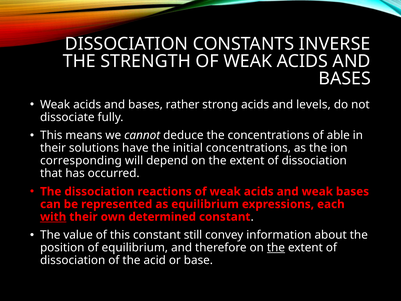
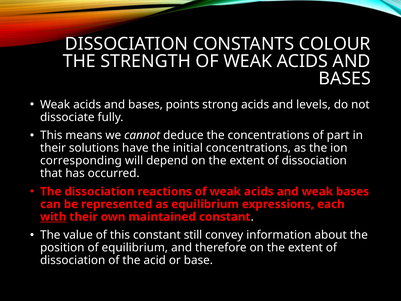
INVERSE: INVERSE -> COLOUR (335, 44)
rather: rather -> points (183, 104)
able: able -> part (338, 135)
determined: determined -> maintained (162, 217)
the underline: present -> none (276, 248)
